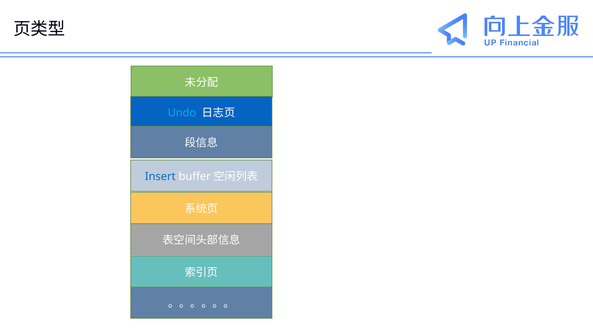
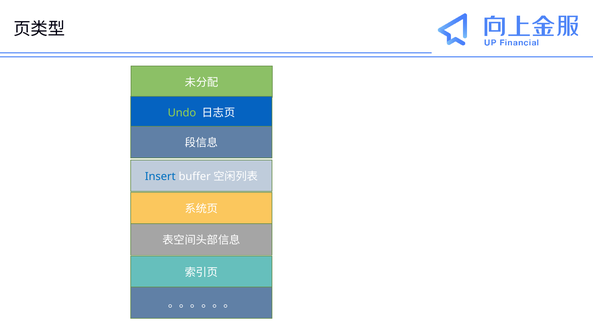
Undo colour: light blue -> light green (182, 113)
